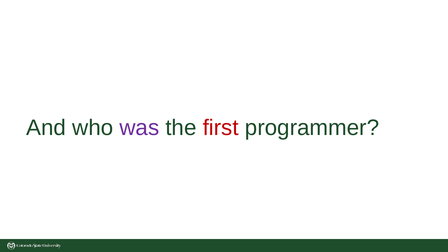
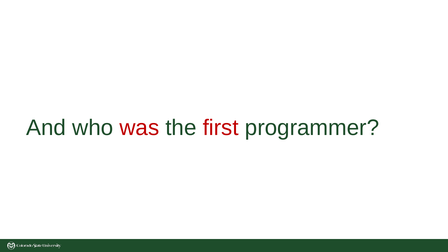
was colour: purple -> red (139, 128)
